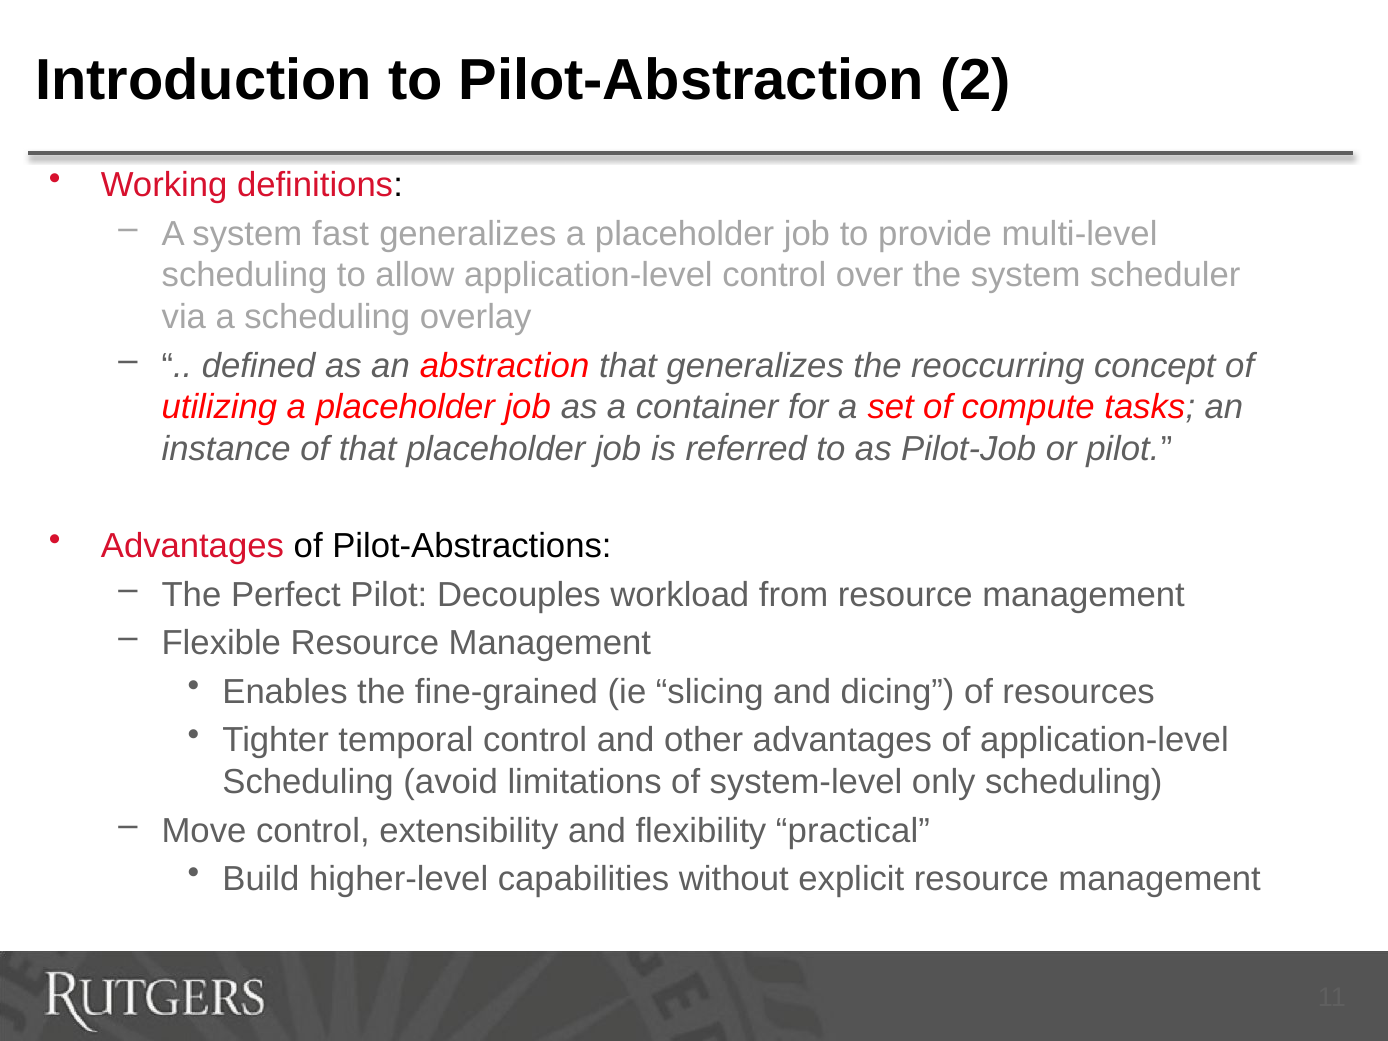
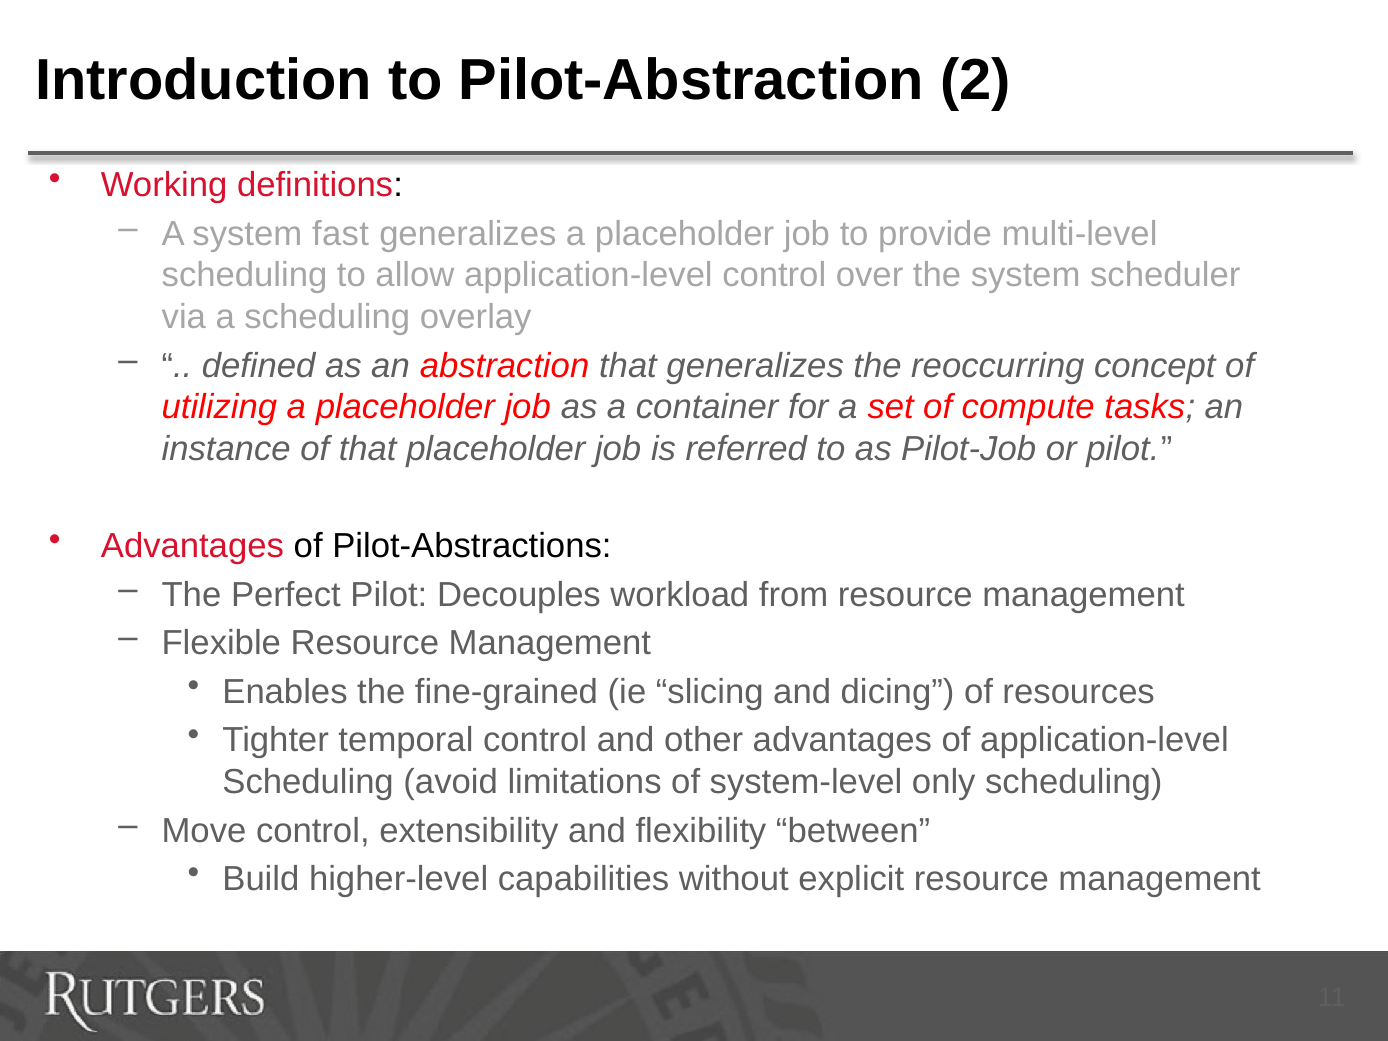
practical: practical -> between (853, 831)
